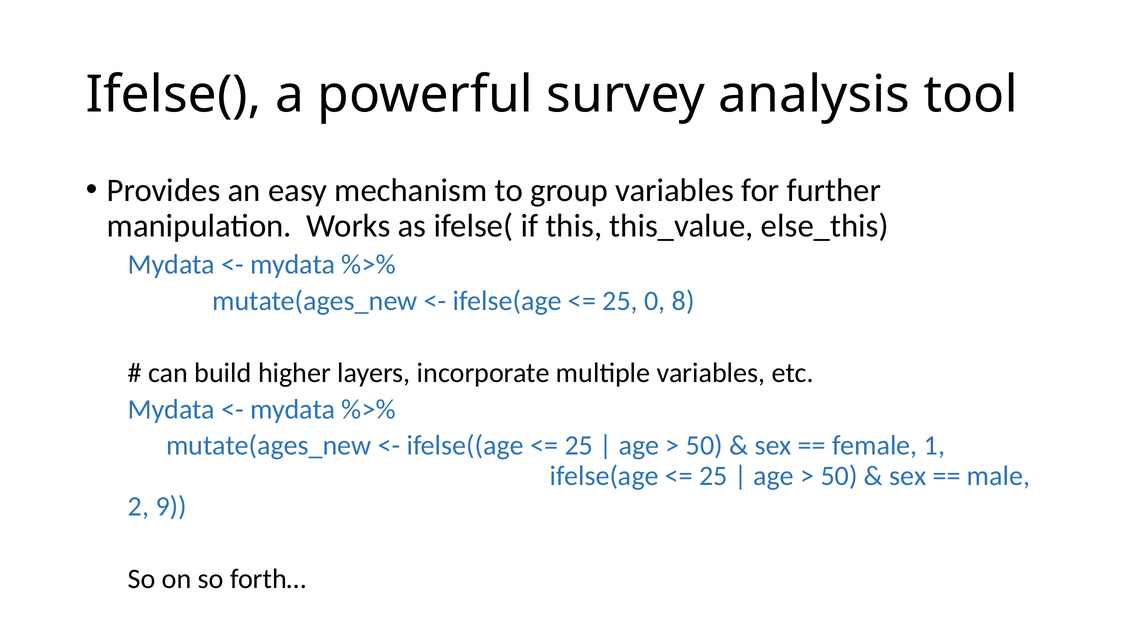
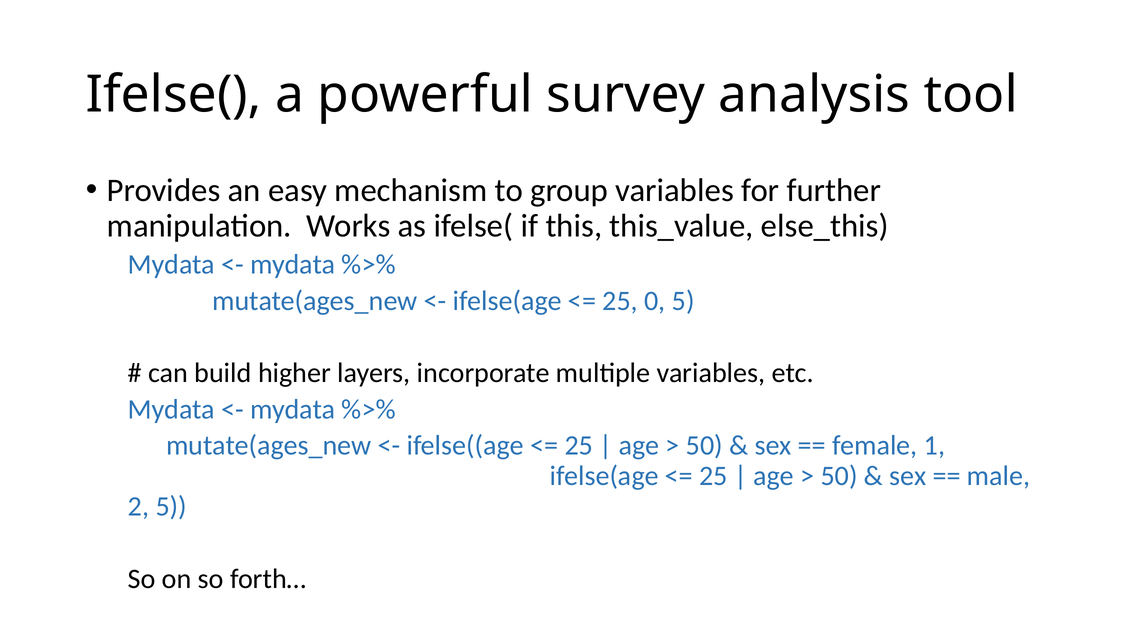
0 8: 8 -> 5 (683, 301)
2 9: 9 -> 5 (171, 506)
